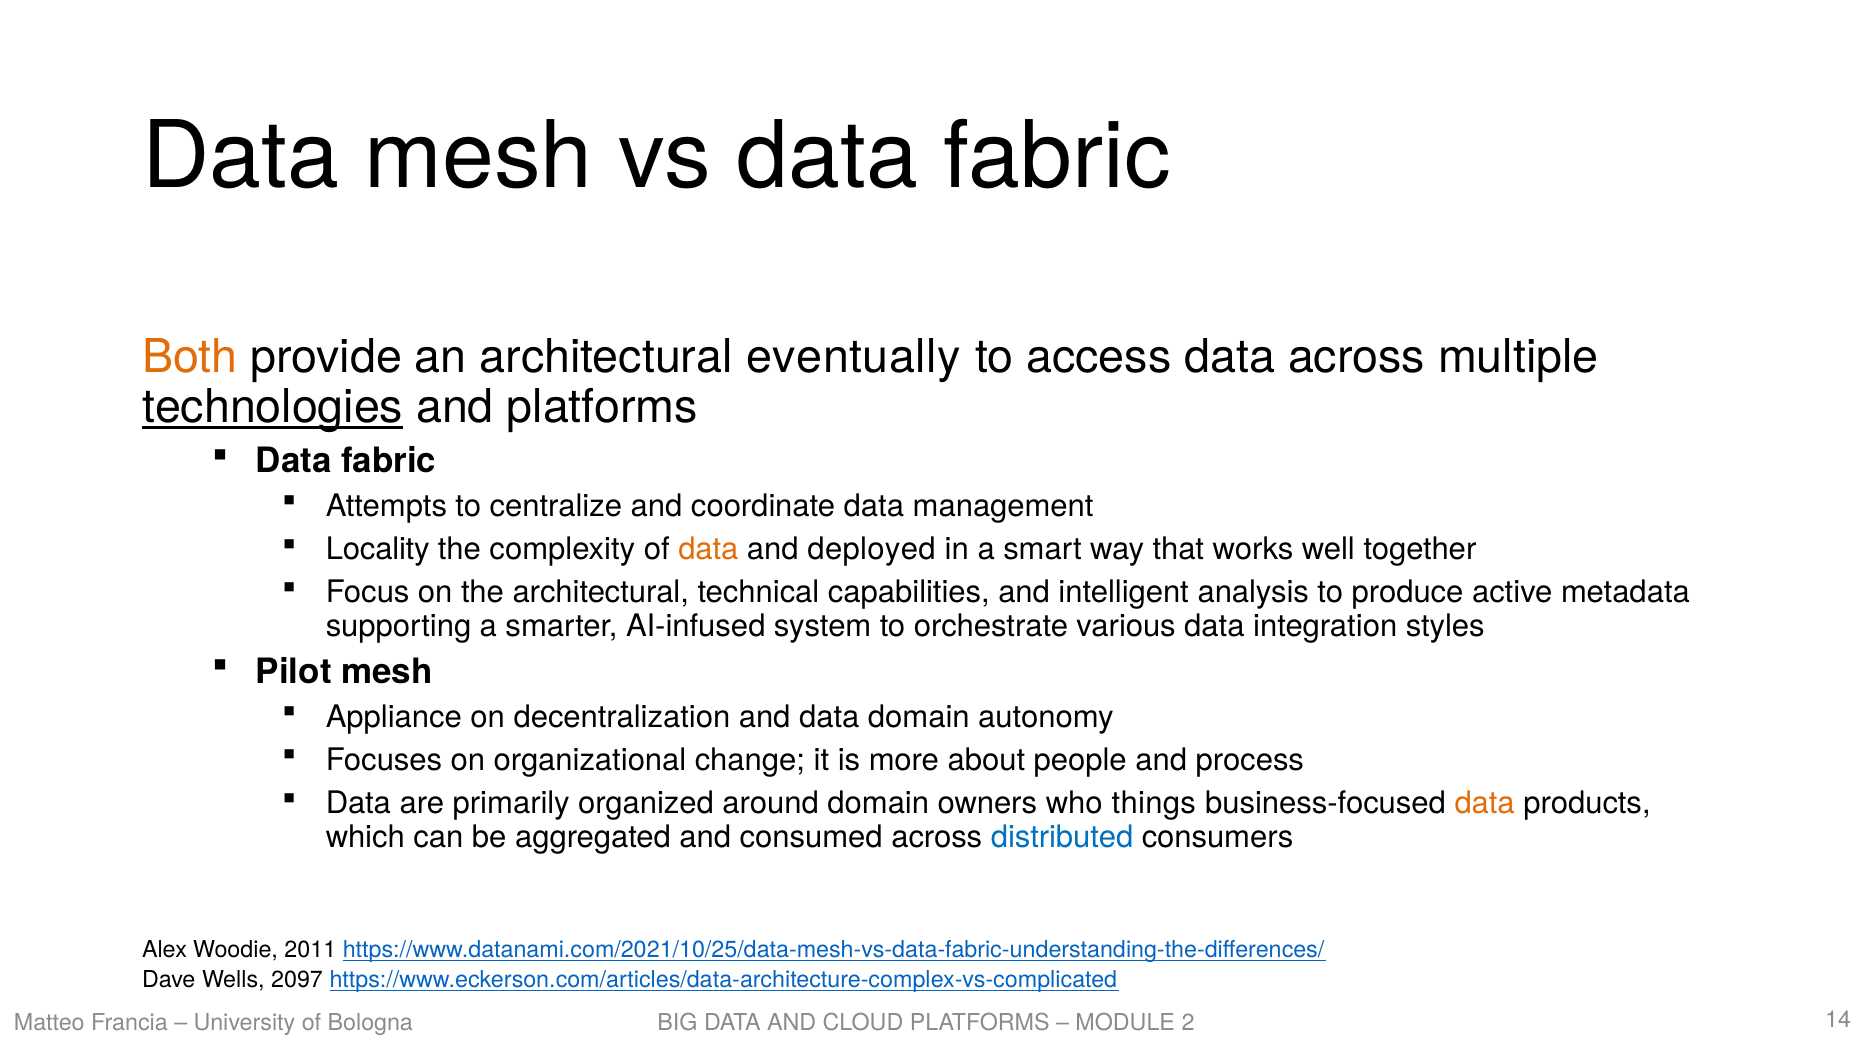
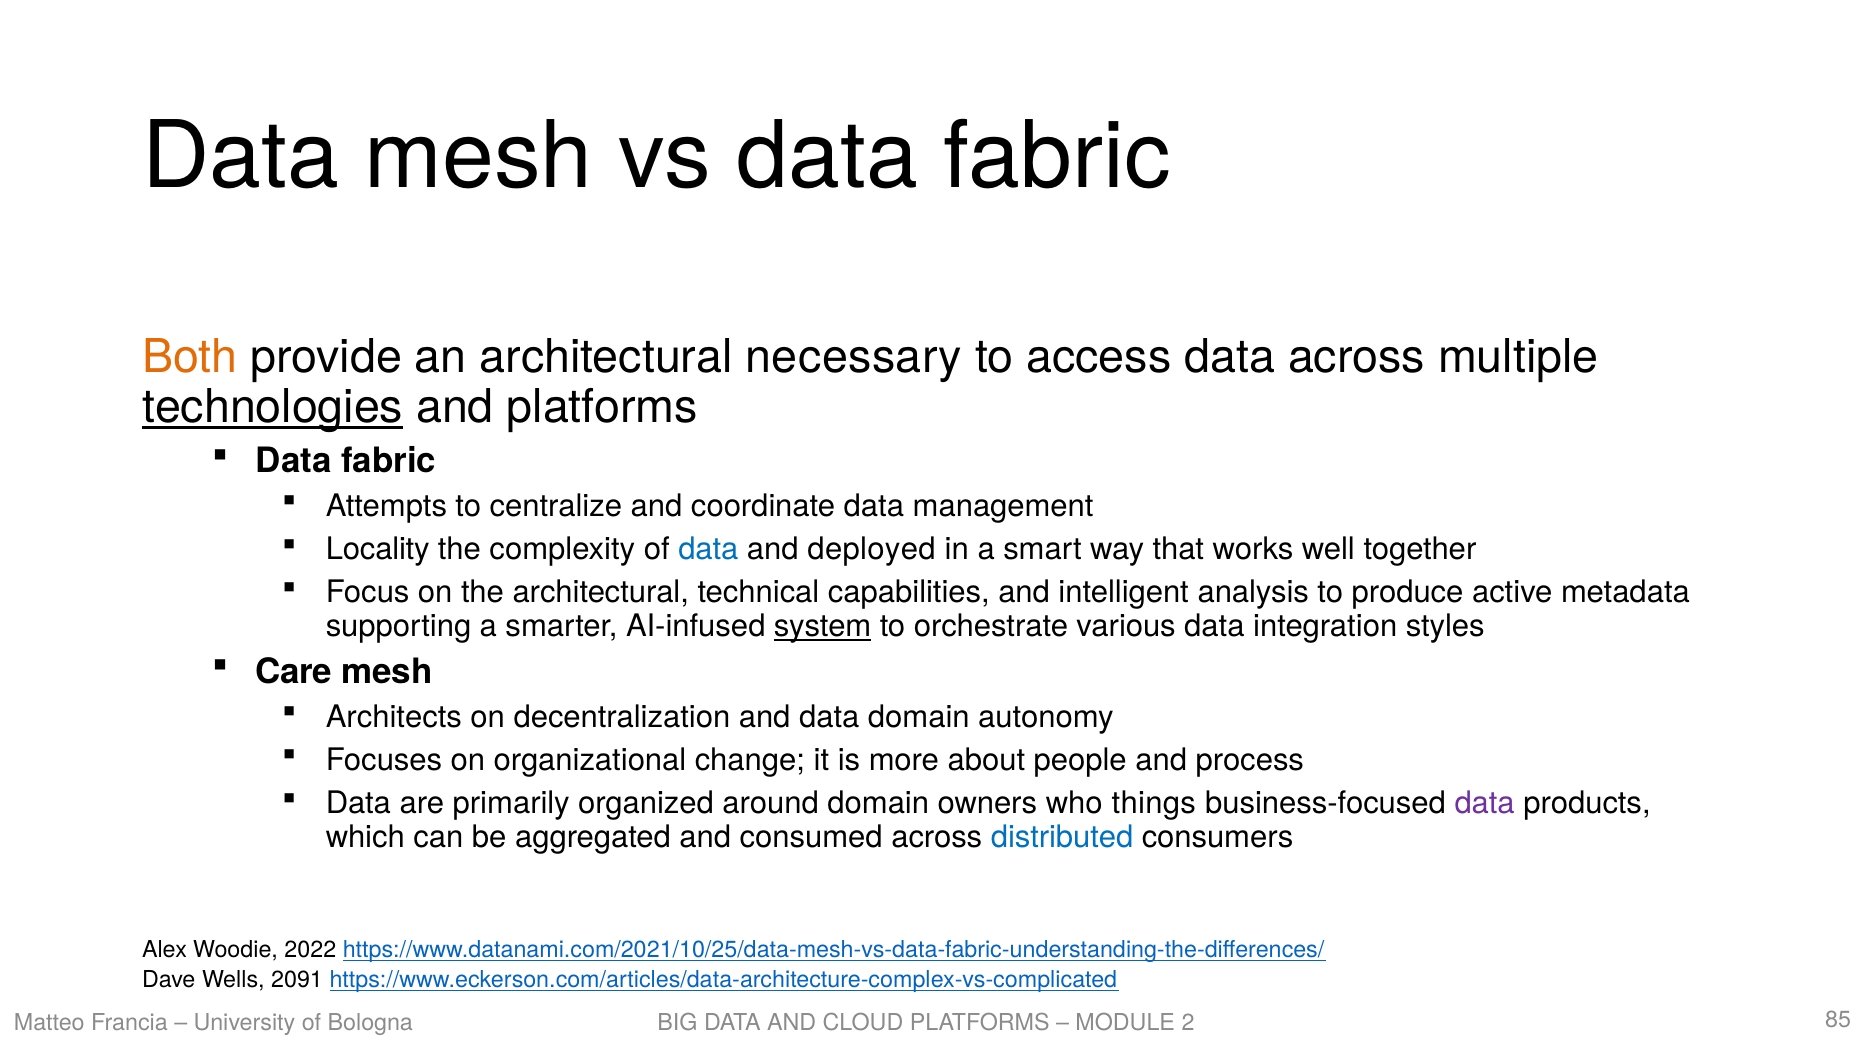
eventually: eventually -> necessary (854, 357)
data colour: orange -> blue (708, 550)
system underline: none -> present (823, 626)
Pilot: Pilot -> Care (294, 672)
Appliance: Appliance -> Architects (394, 717)
data colour: orange -> purple (1485, 803)
2011: 2011 -> 2022 (310, 950)
2097: 2097 -> 2091 (297, 980)
14: 14 -> 85 (1838, 1020)
